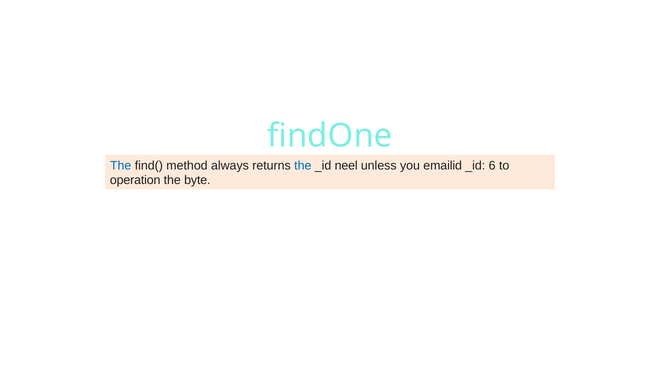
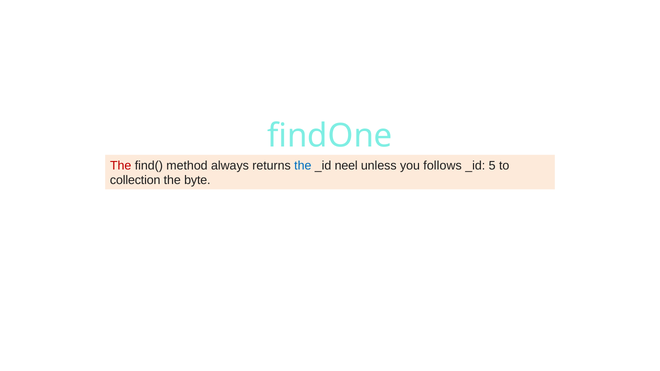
The colour: blue -> red (121, 166)
emailid: emailid -> follows (443, 166)
6: 6 -> 5 (492, 166)
operation: operation -> collection (135, 181)
